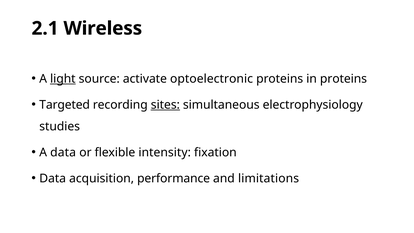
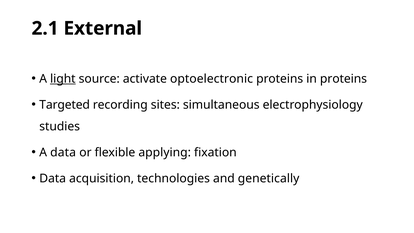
Wireless: Wireless -> External (103, 28)
sites underline: present -> none (165, 105)
intensity: intensity -> applying (165, 153)
performance: performance -> technologies (174, 179)
limitations: limitations -> genetically (269, 179)
